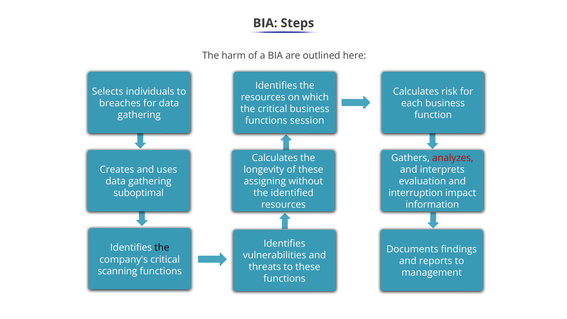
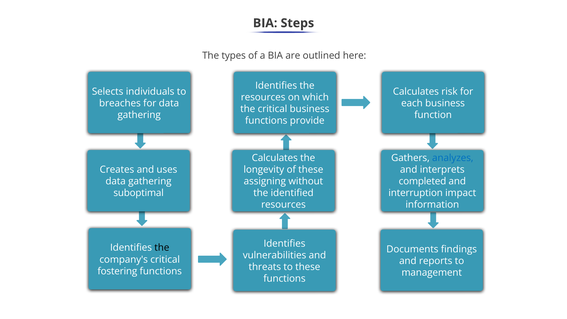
harm: harm -> types (234, 56)
session: session -> provide (307, 121)
analyzes colour: red -> blue (453, 158)
evaluation: evaluation -> completed (422, 181)
scanning: scanning -> fostering (117, 271)
